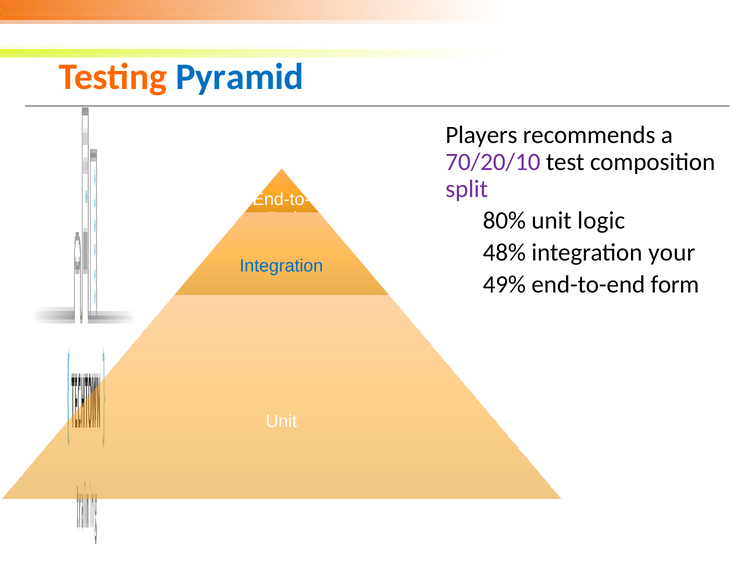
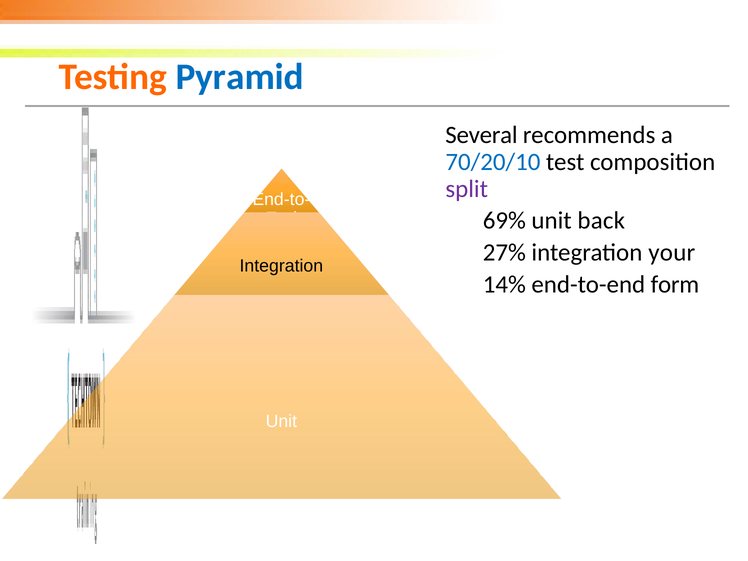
Players: Players -> Several (481, 135)
70/20/10 colour: purple -> blue (493, 162)
80%: 80% -> 69% (504, 221)
logic: logic -> back (601, 221)
48%: 48% -> 27% (504, 253)
Integration colour: blue -> black (281, 266)
49%: 49% -> 14% (504, 285)
